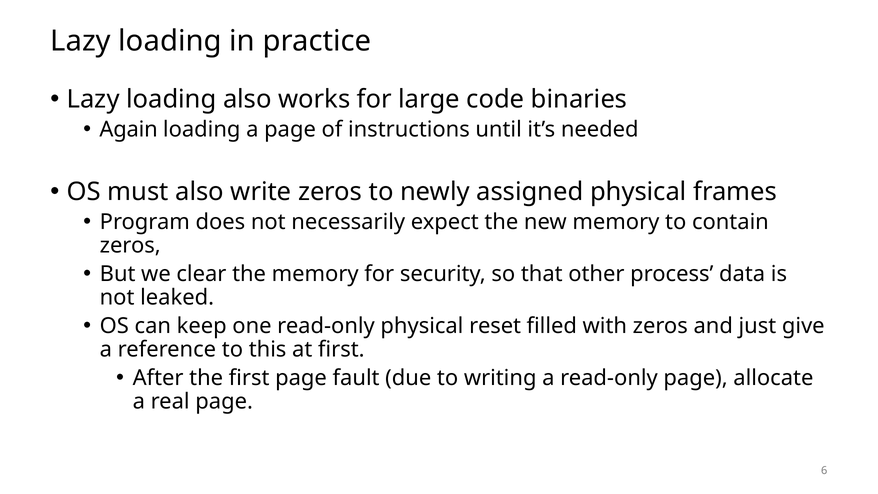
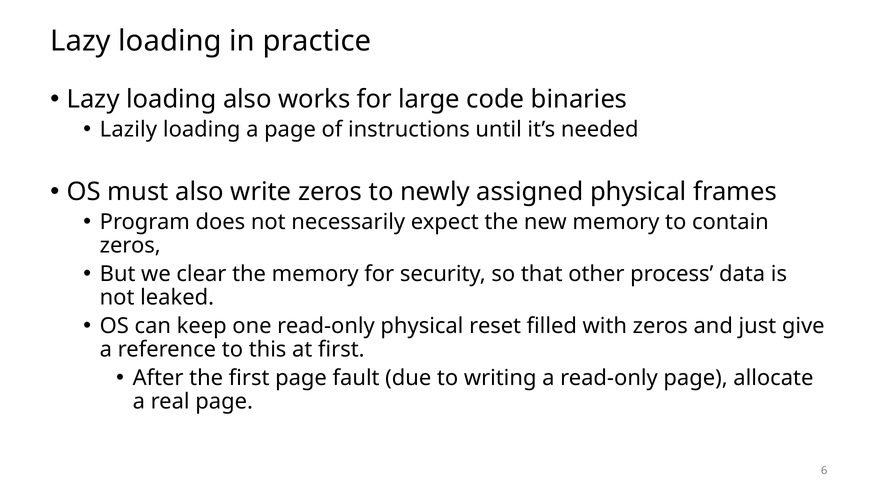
Again: Again -> Lazily (128, 130)
